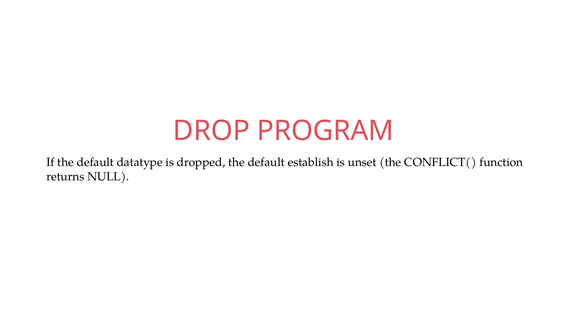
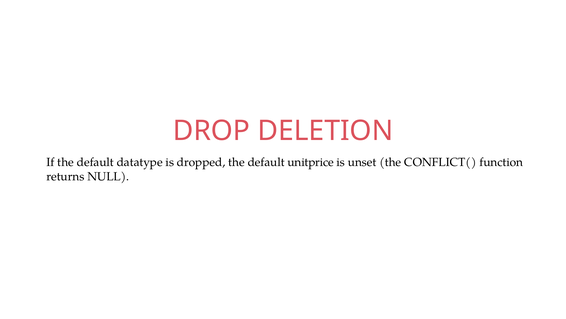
PROGRAM: PROGRAM -> DELETION (325, 131)
establish: establish -> unitprice (311, 162)
